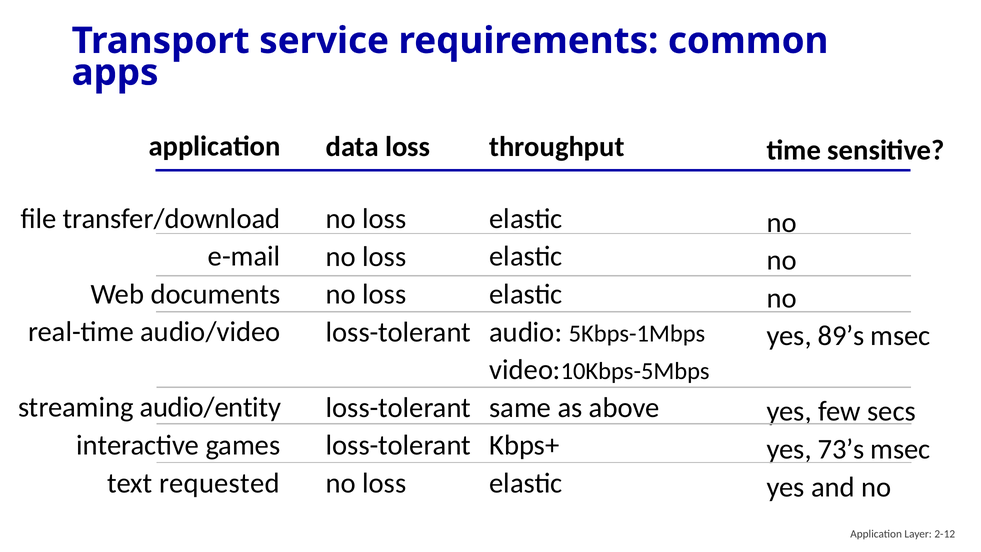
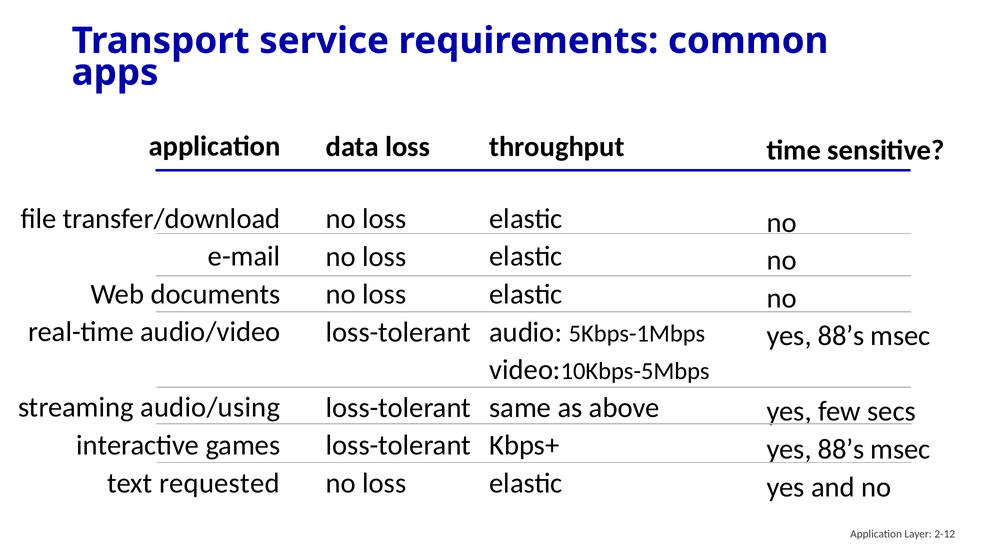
89’s: 89’s -> 88’s (841, 336)
audio/entity: audio/entity -> audio/using (210, 407)
73’s: 73’s -> 88’s (841, 449)
